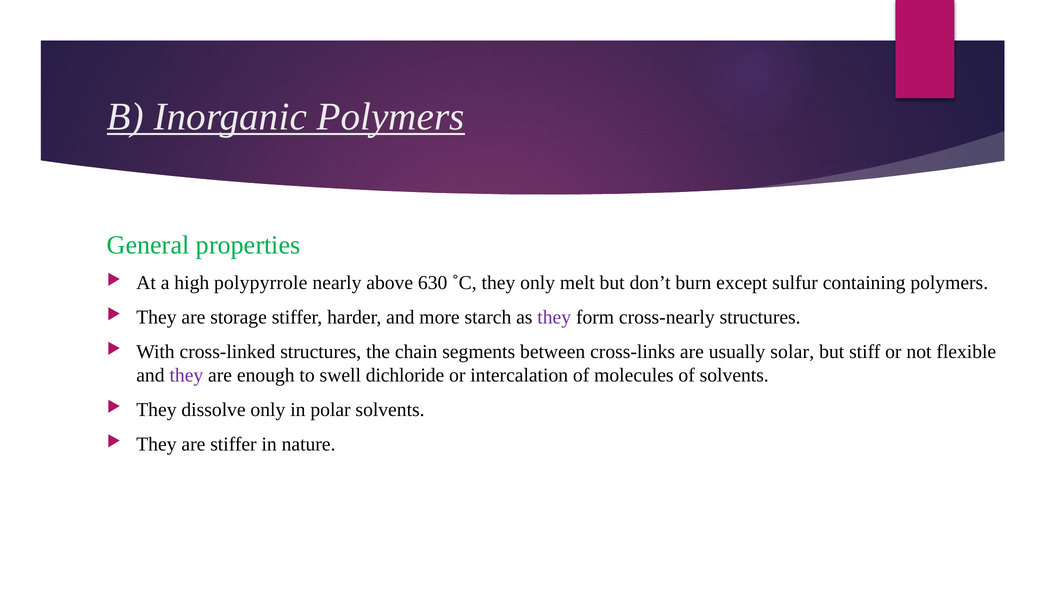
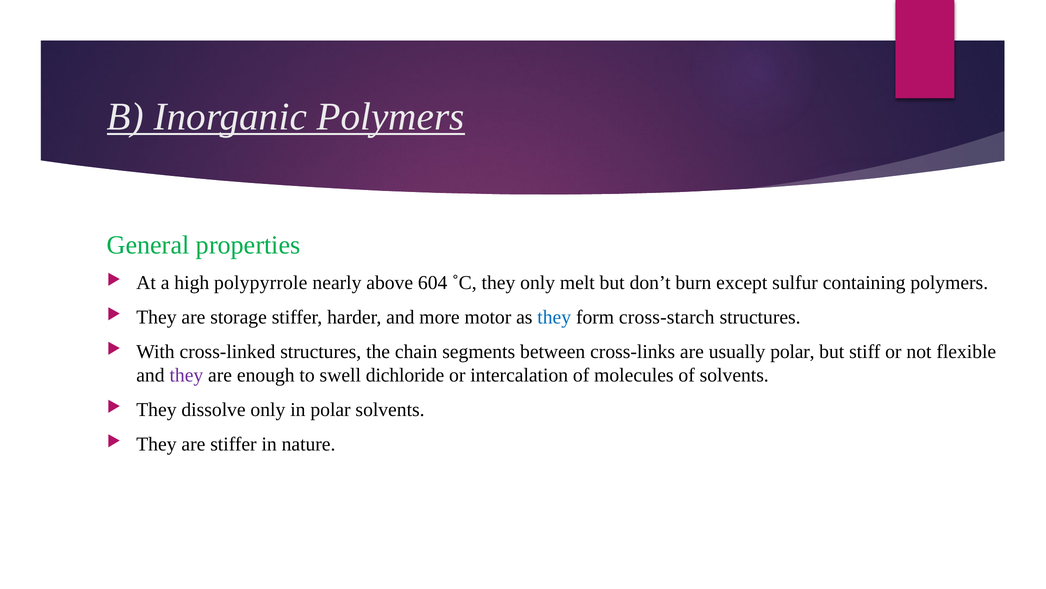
630: 630 -> 604 (433, 283)
starch: starch -> motor (488, 317)
they colour: purple -> blue (554, 317)
cross-nearly: cross-nearly -> cross-starch (667, 317)
usually solar: solar -> polar (792, 352)
